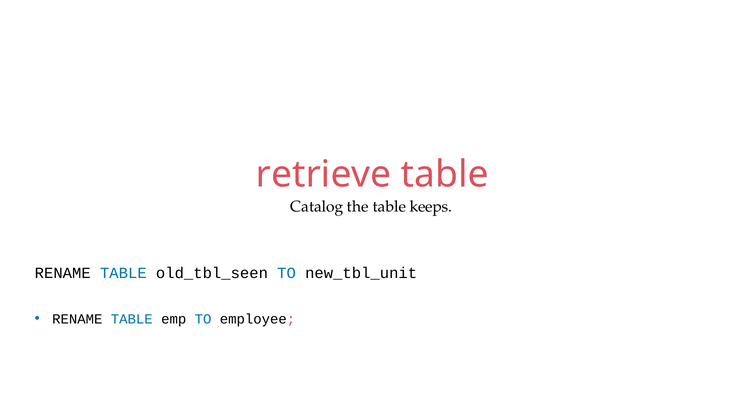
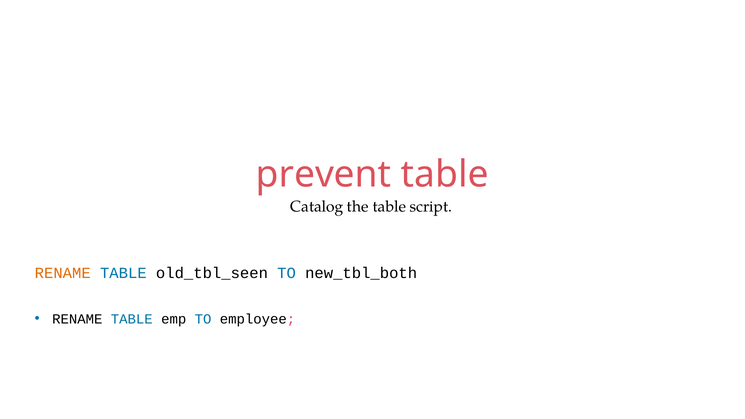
retrieve: retrieve -> prevent (324, 175)
keeps: keeps -> script (431, 207)
RENAME colour: black -> orange (63, 273)
new_tbl_unit: new_tbl_unit -> new_tbl_both (361, 273)
